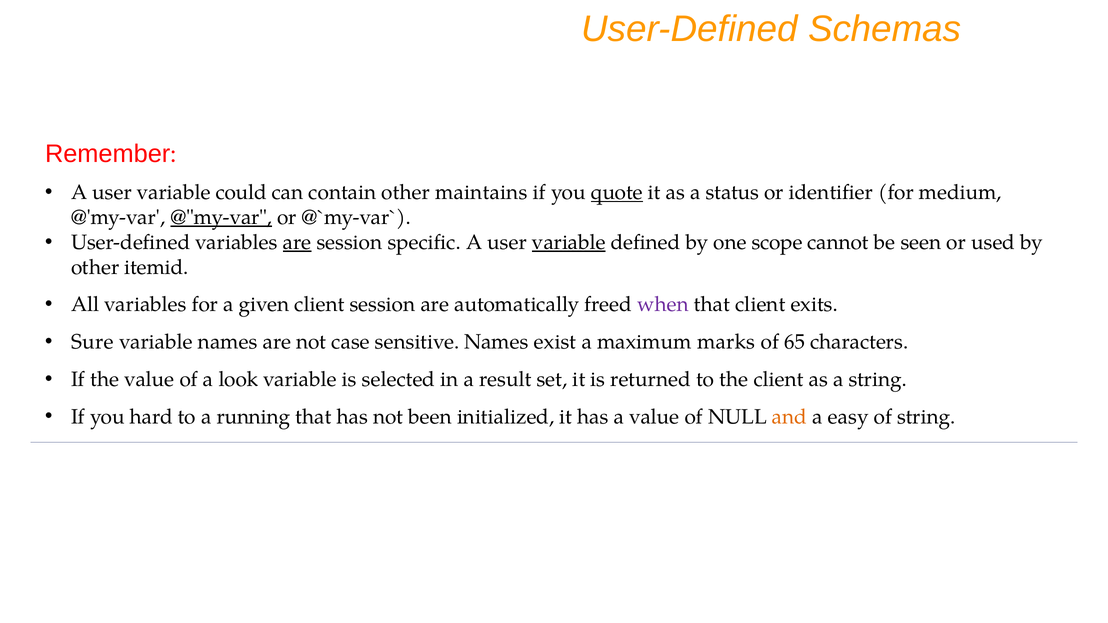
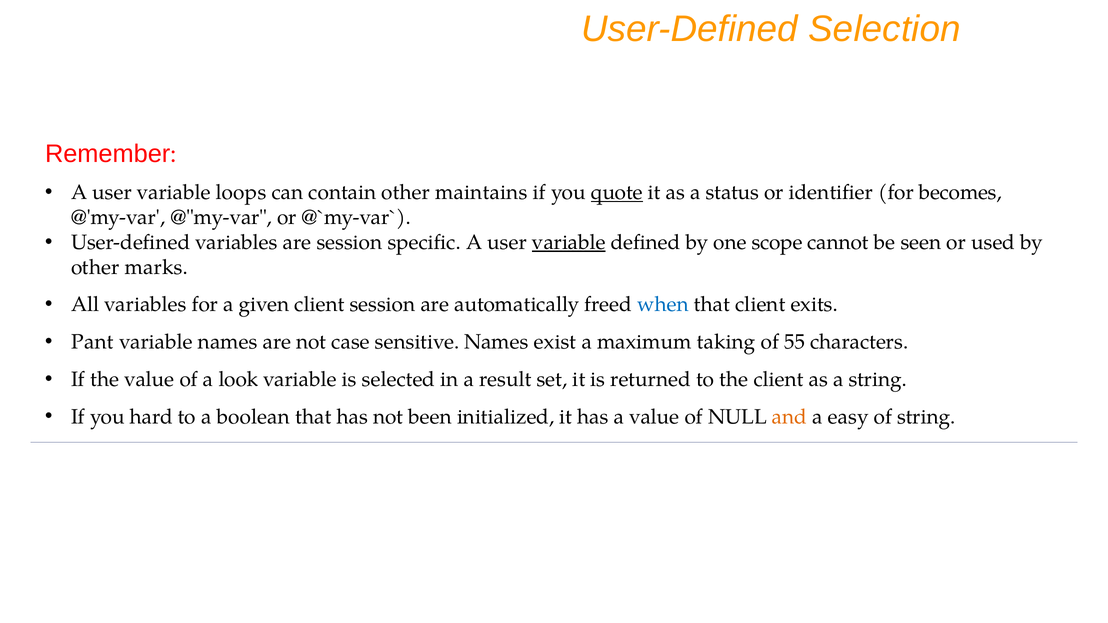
Schemas: Schemas -> Selection (885, 29)
could: could -> loops (241, 193)
medium: medium -> becomes (960, 193)
@"my-var underline: present -> none (221, 217)
are underline: present -> none (297, 242)
itemid: itemid -> marks (156, 267)
when colour: purple -> blue (663, 305)
Sure: Sure -> Pant (92, 342)
marks: marks -> taking (726, 342)
65: 65 -> 55 (795, 342)
running: running -> boolean (253, 417)
